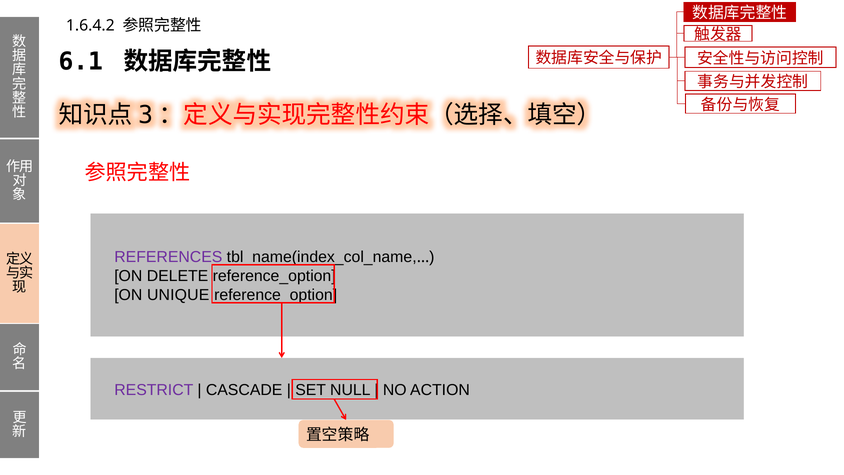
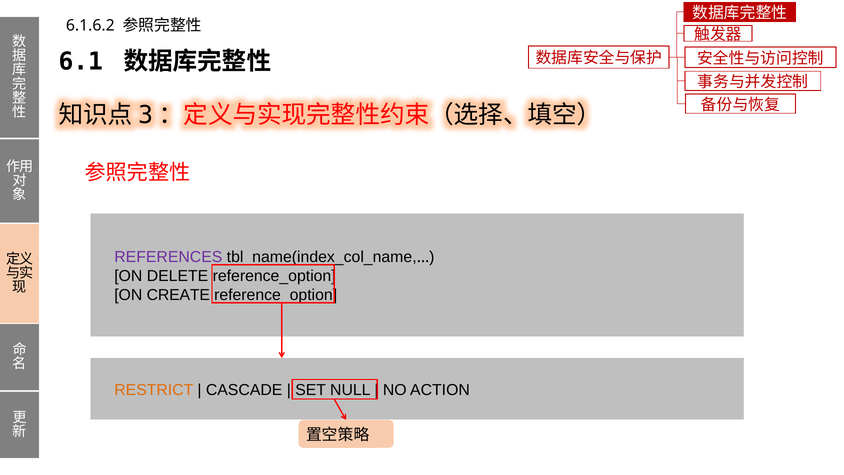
1.6.4.2: 1.6.4.2 -> 6.1.6.2 (90, 26)
UNIQUE: UNIQUE -> CREATE (178, 295)
RESTRICT colour: purple -> orange (154, 390)
